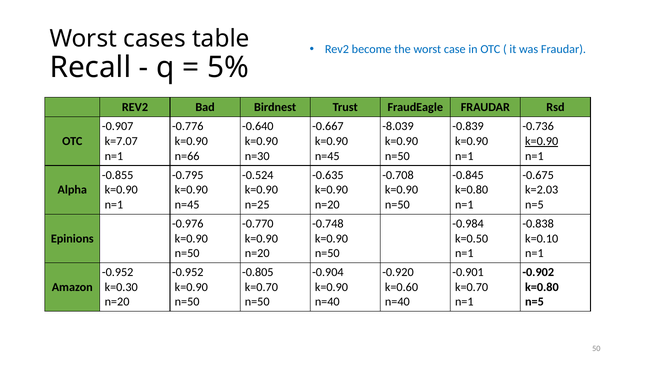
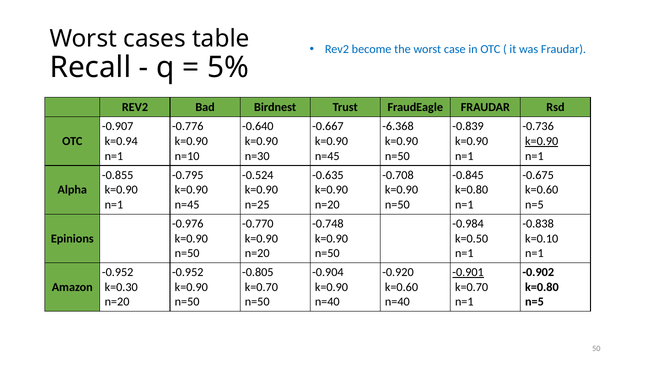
-8.039: -8.039 -> -6.368 (398, 127)
k=7.07: k=7.07 -> k=0.94 (121, 142)
n=66: n=66 -> n=10 (187, 156)
k=2.03: k=2.03 -> k=0.60 (542, 190)
-0.901 underline: none -> present (468, 273)
